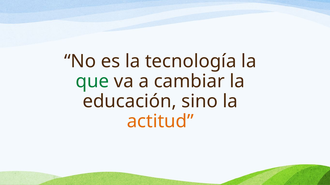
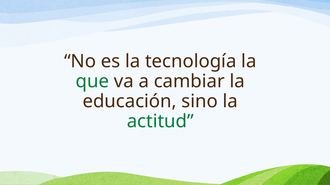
actitud colour: orange -> green (160, 122)
